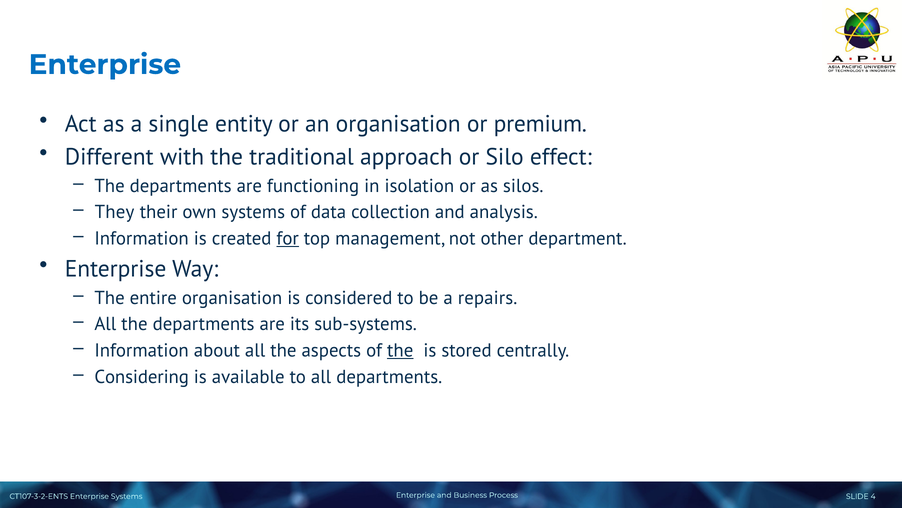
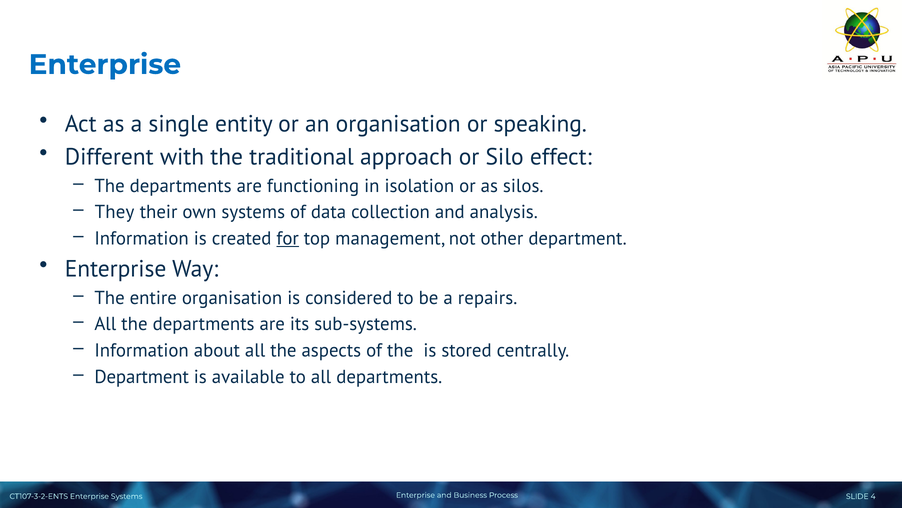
premium: premium -> speaking (540, 124)
the underline: present -> none (400, 350)
Considering: Considering -> Department (142, 376)
